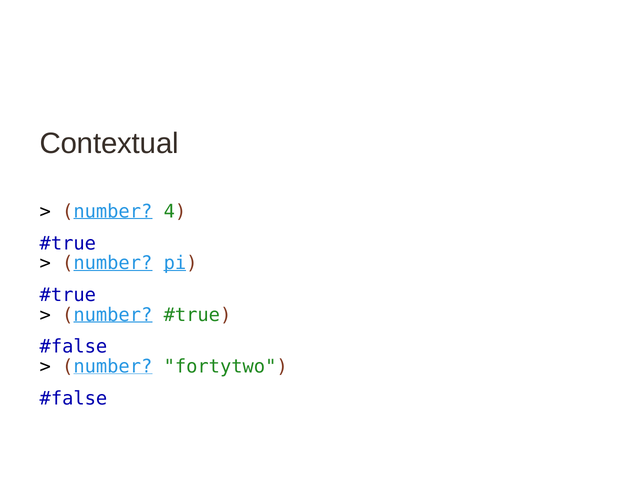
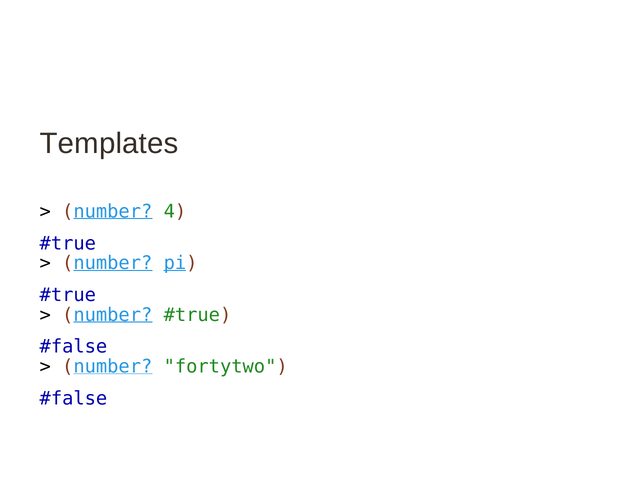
Contextual: Contextual -> Templates (109, 144)
